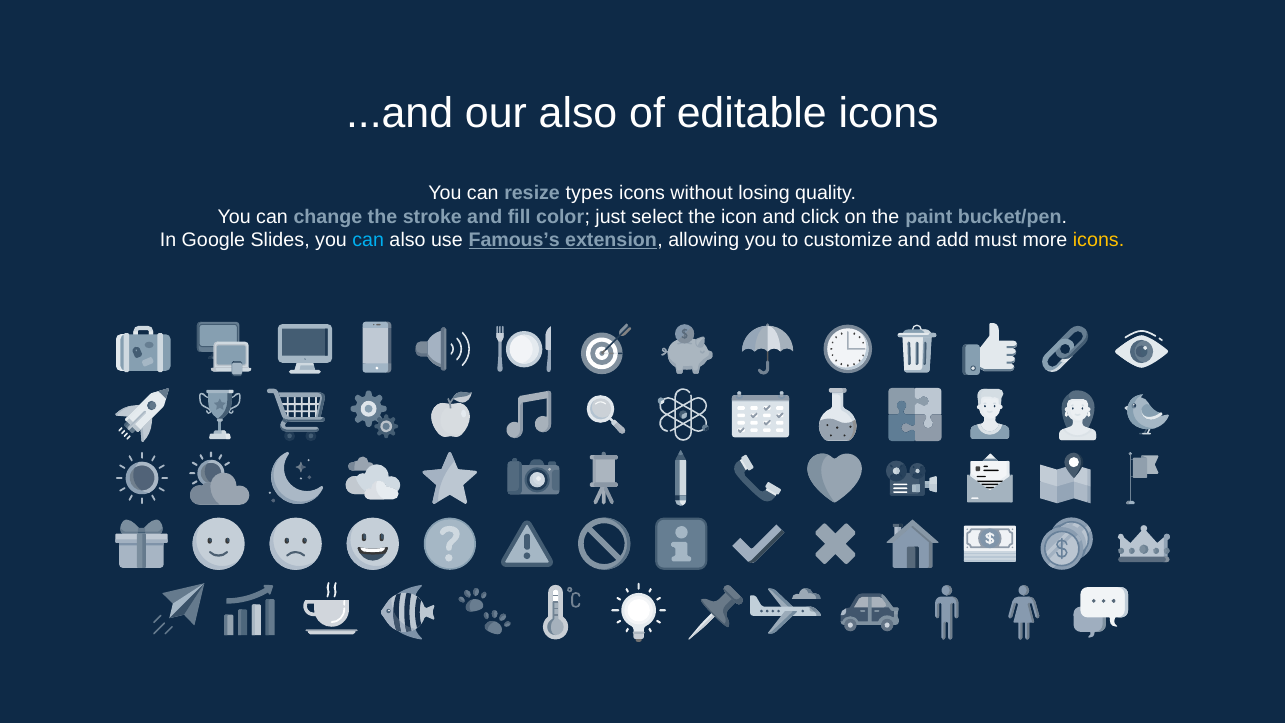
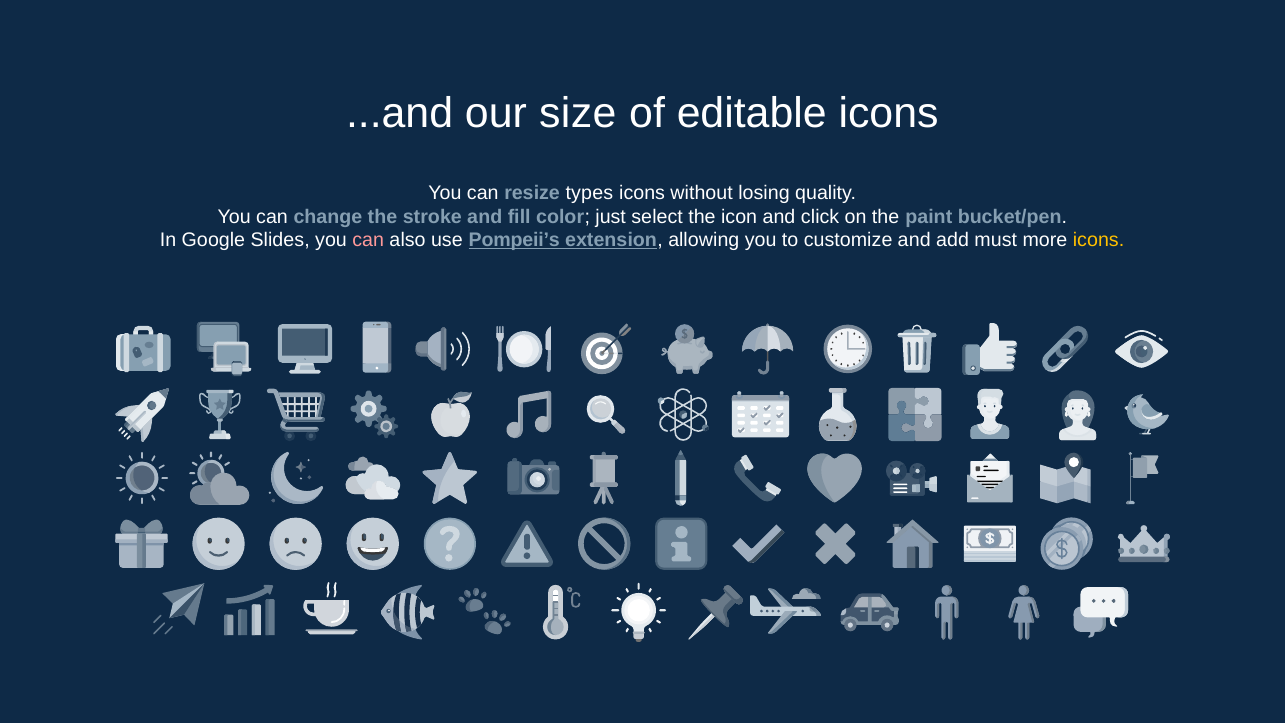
our also: also -> size (578, 113)
can colour: light blue -> pink (368, 240)
Famous’s: Famous’s -> Pompeii’s (514, 240)
